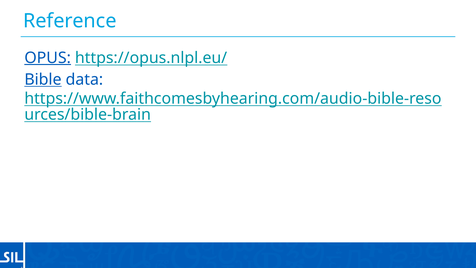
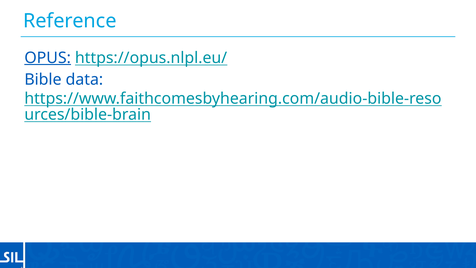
Bible underline: present -> none (43, 79)
